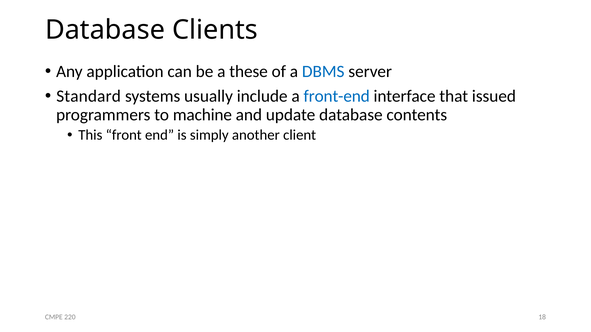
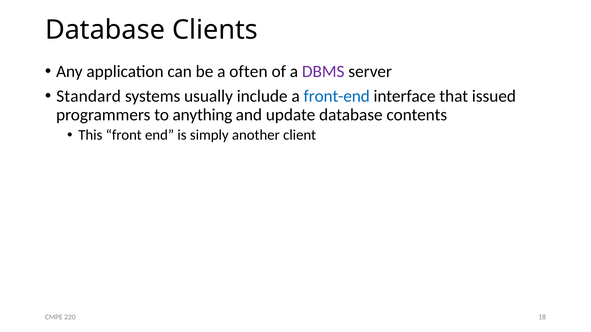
these: these -> often (248, 71)
DBMS colour: blue -> purple (323, 71)
machine: machine -> anything (202, 115)
